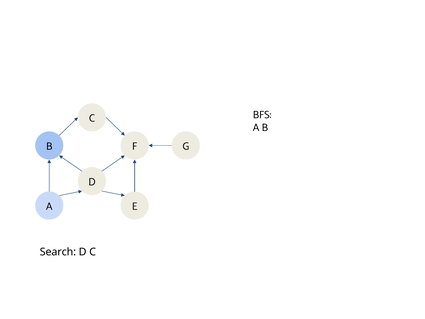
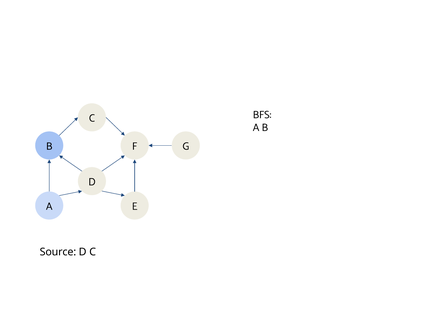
Search: Search -> Source (58, 252)
